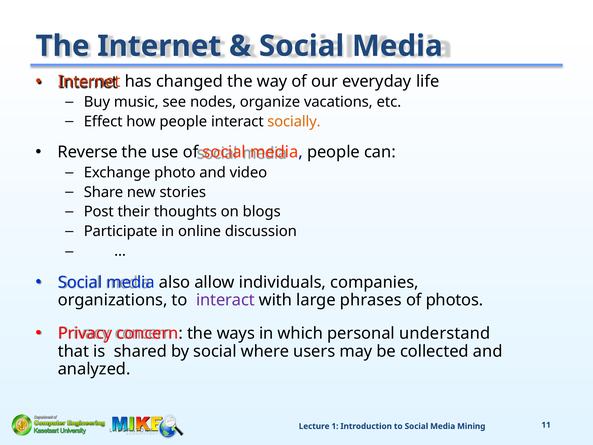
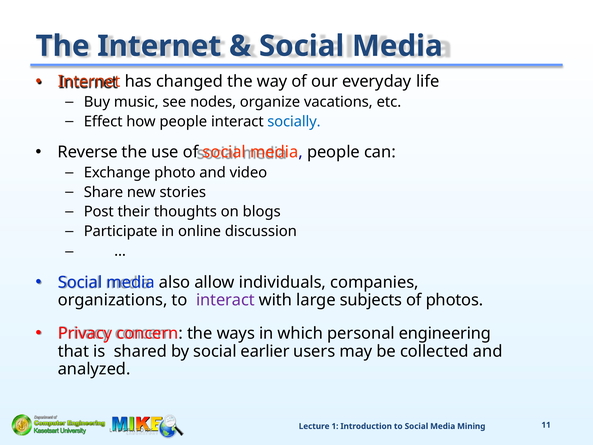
socially colour: orange -> blue (294, 121)
phrases: phrases -> subjects (371, 300)
understand: understand -> engineering (445, 333)
where: where -> earlier (265, 351)
